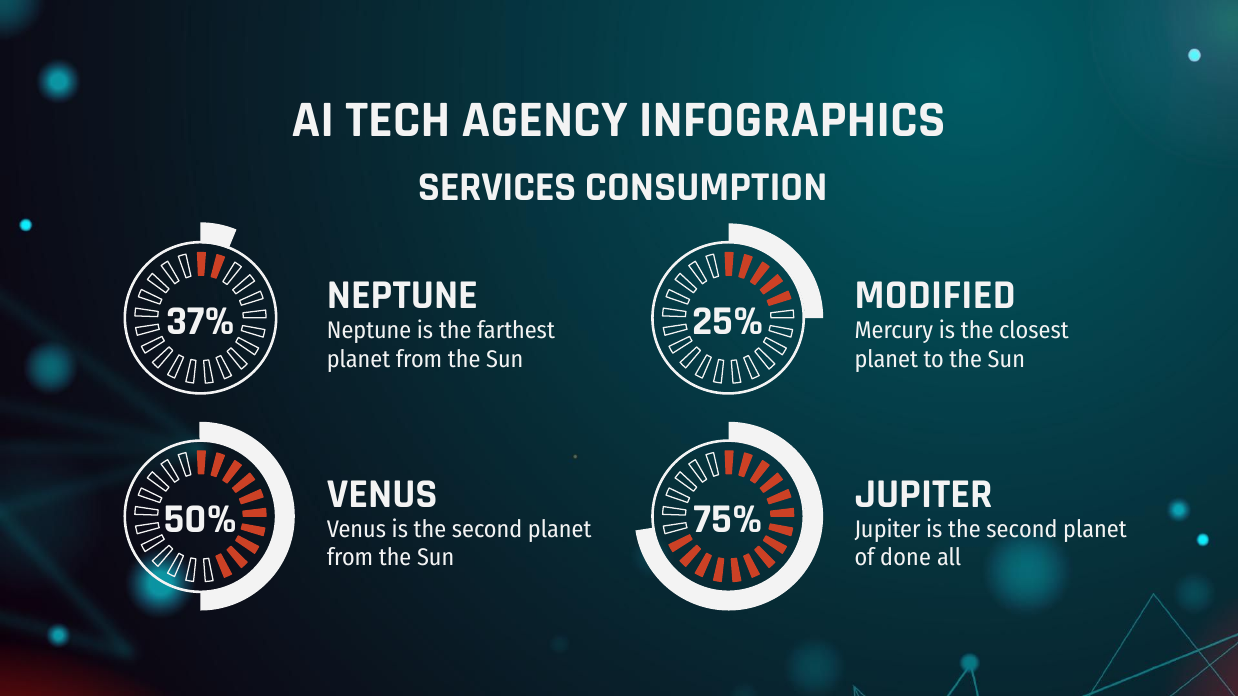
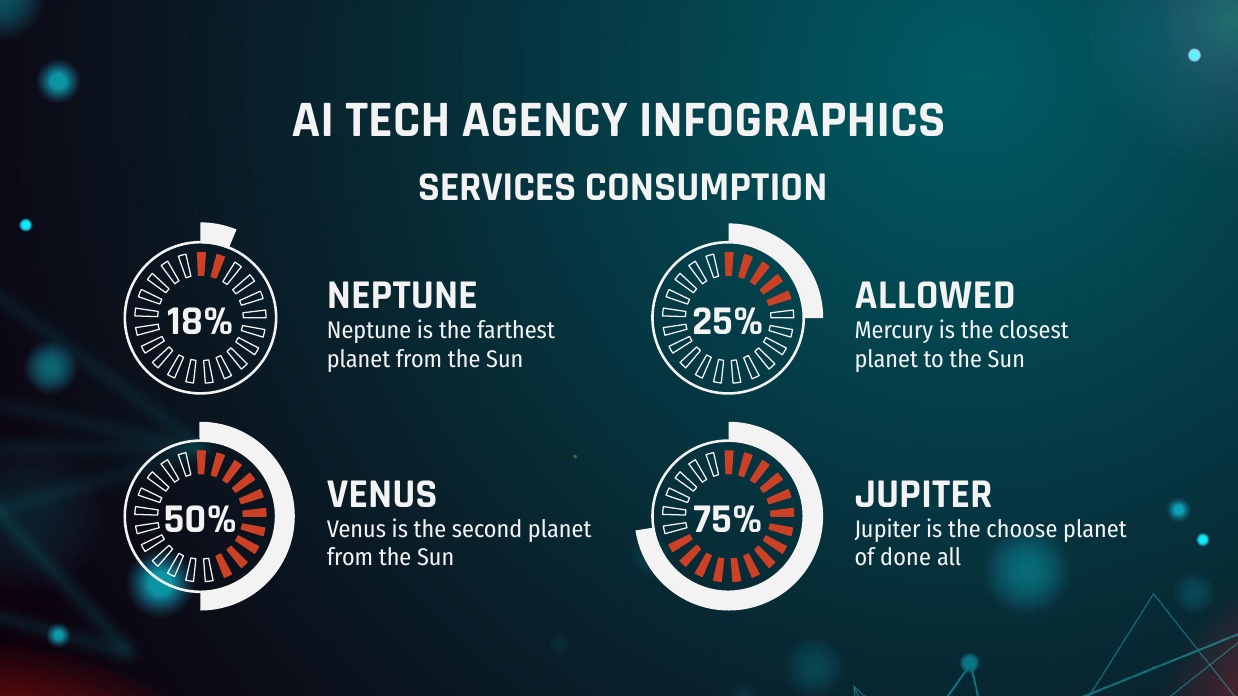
MODIFIED: MODIFIED -> ALLOWED (935, 296)
37%: 37% -> 18% (200, 321)
Jupiter is the second: second -> choose (1022, 529)
